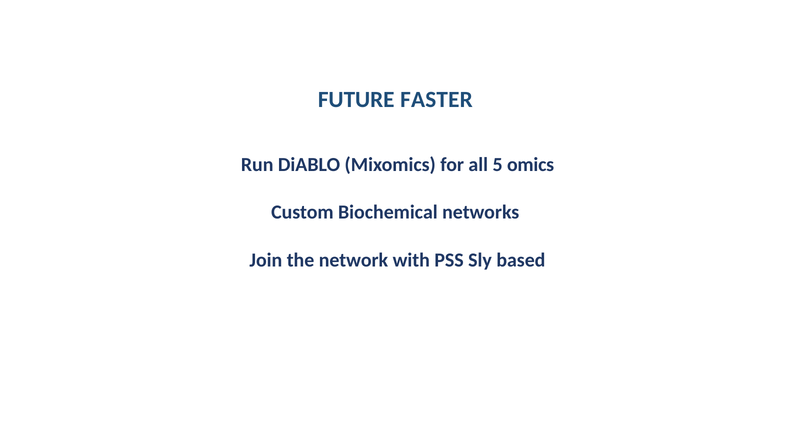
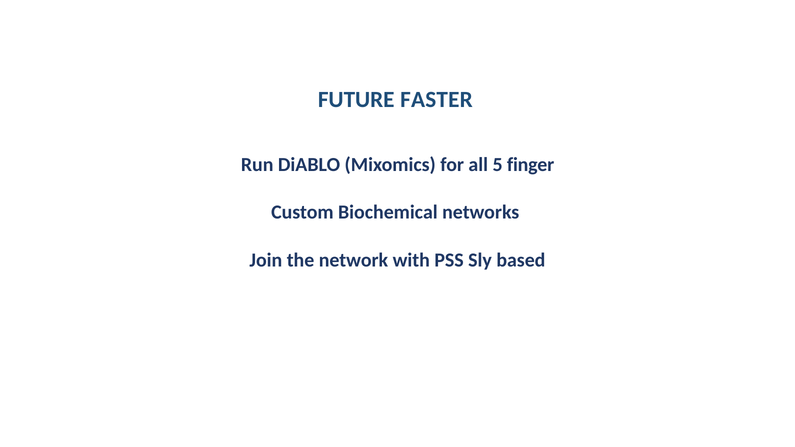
omics: omics -> finger (531, 165)
